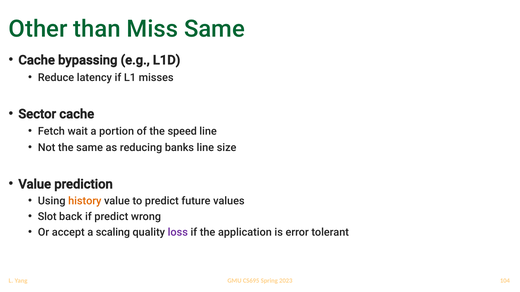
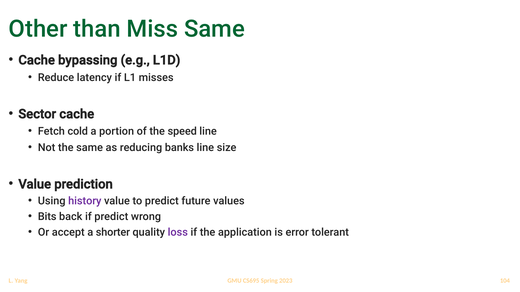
wait: wait -> cold (78, 132)
history colour: orange -> purple (85, 201)
Slot: Slot -> Bits (47, 217)
scaling: scaling -> shorter (113, 233)
